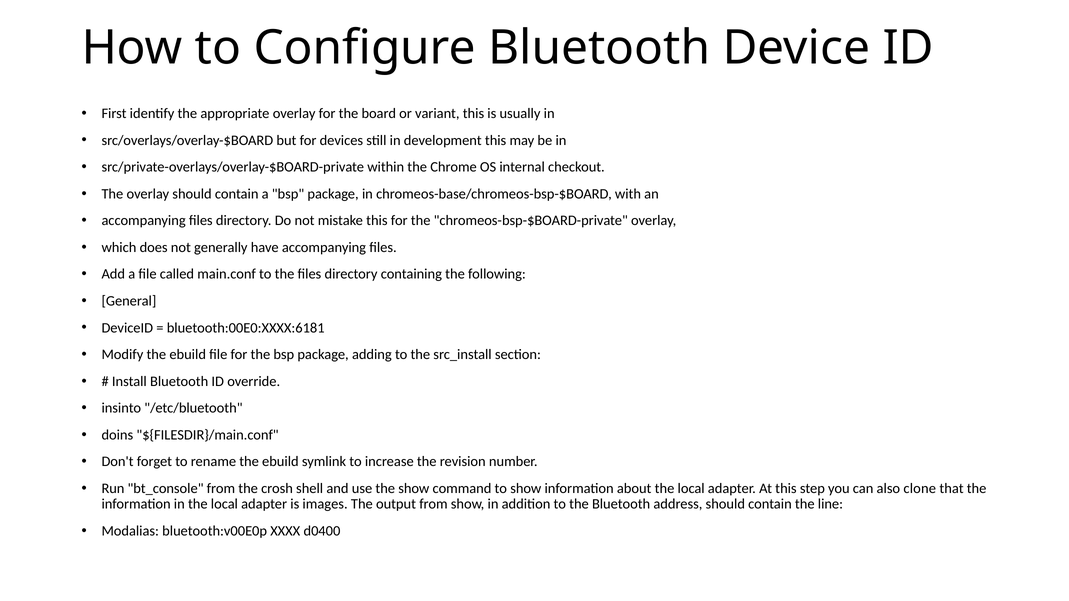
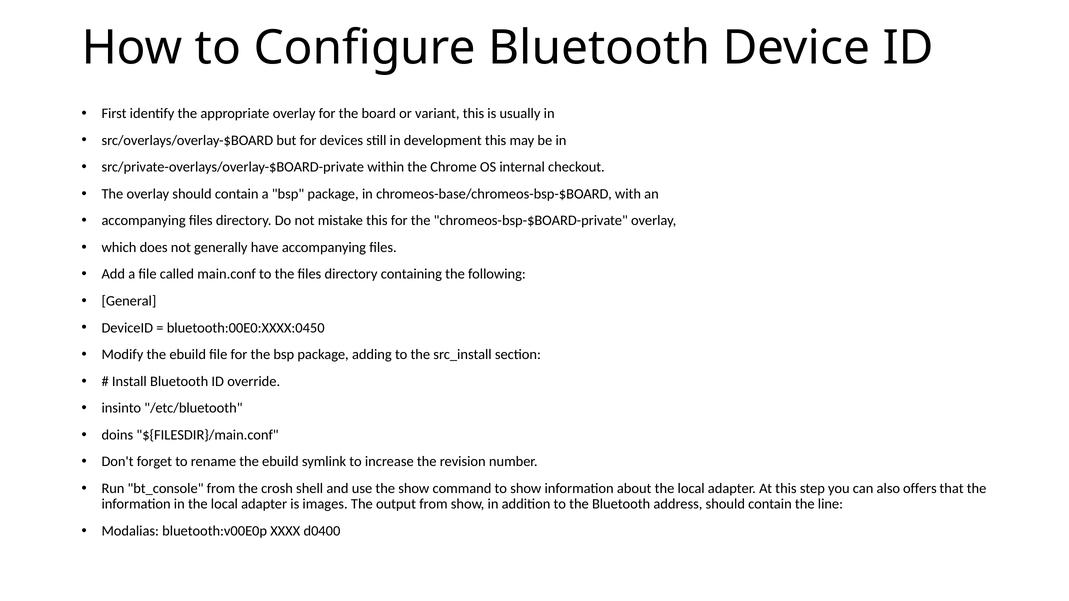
bluetooth:00E0:XXXX:6181: bluetooth:00E0:XXXX:6181 -> bluetooth:00E0:XXXX:0450 (246, 328)
clone: clone -> offers (920, 489)
